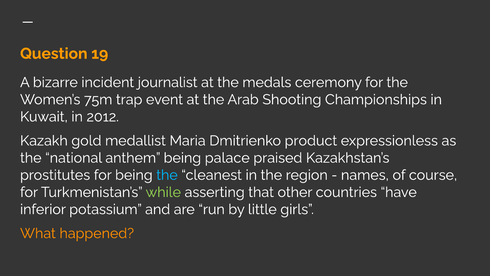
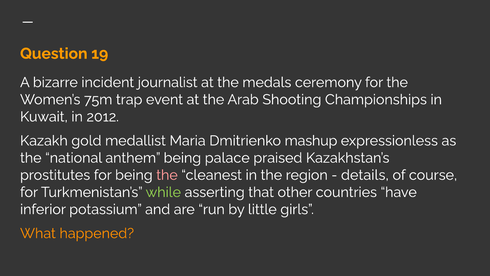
product: product -> mashup (311, 141)
the colour: light blue -> pink (167, 175)
names: names -> details (365, 175)
